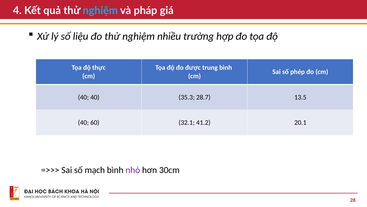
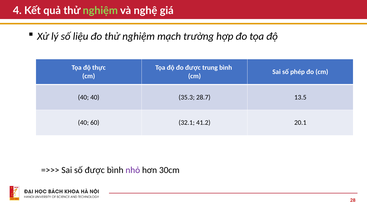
nghiệm colour: light blue -> light green (100, 10)
pháp: pháp -> nghệ (145, 10)
nhiều: nhiều -> mạch (169, 36)
số mạch: mạch -> được (95, 170)
